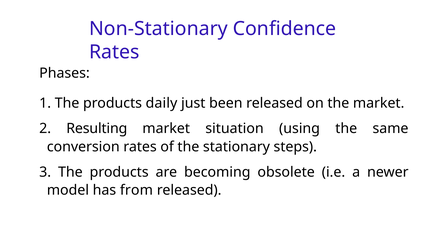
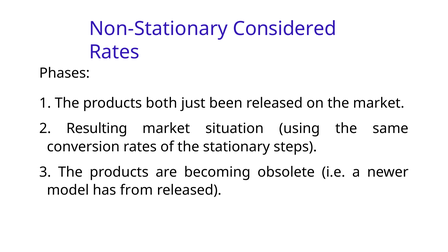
Confidence: Confidence -> Considered (285, 29)
daily: daily -> both (161, 103)
